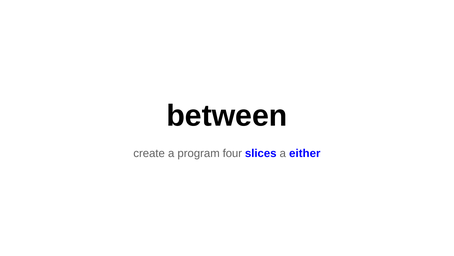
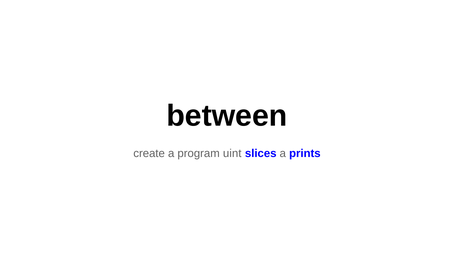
four: four -> uint (232, 153)
either: either -> prints (305, 153)
